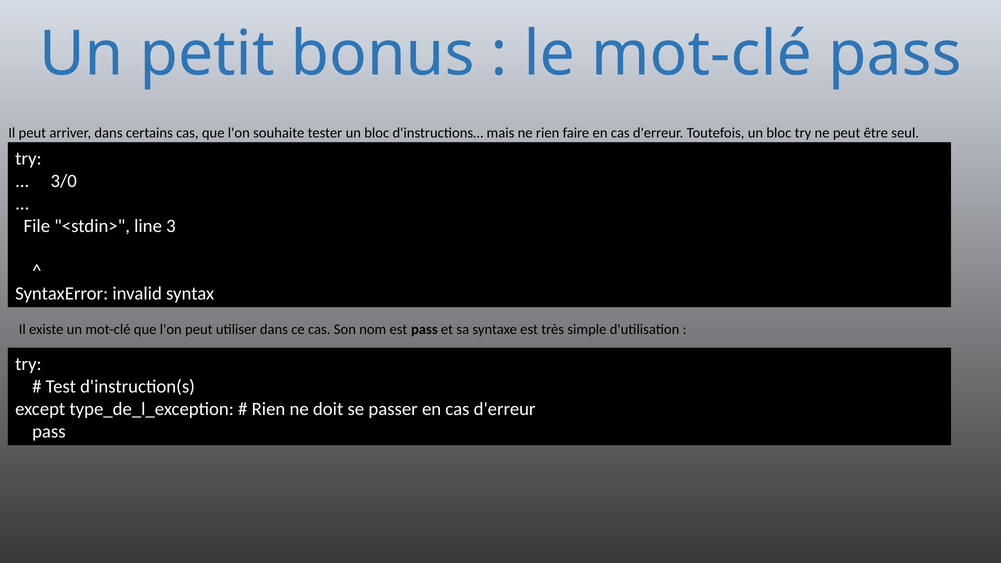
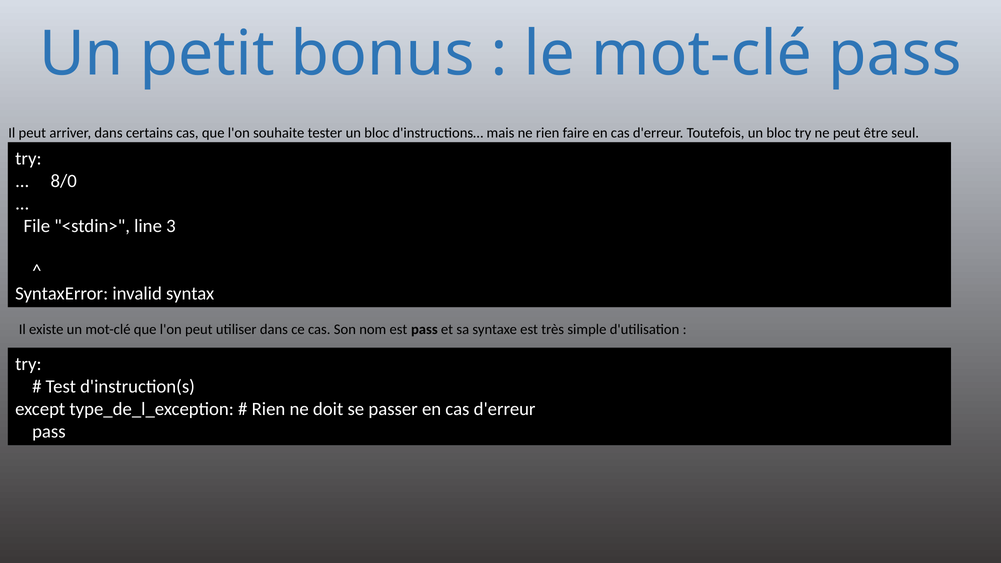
3/0: 3/0 -> 8/0 (64, 181)
